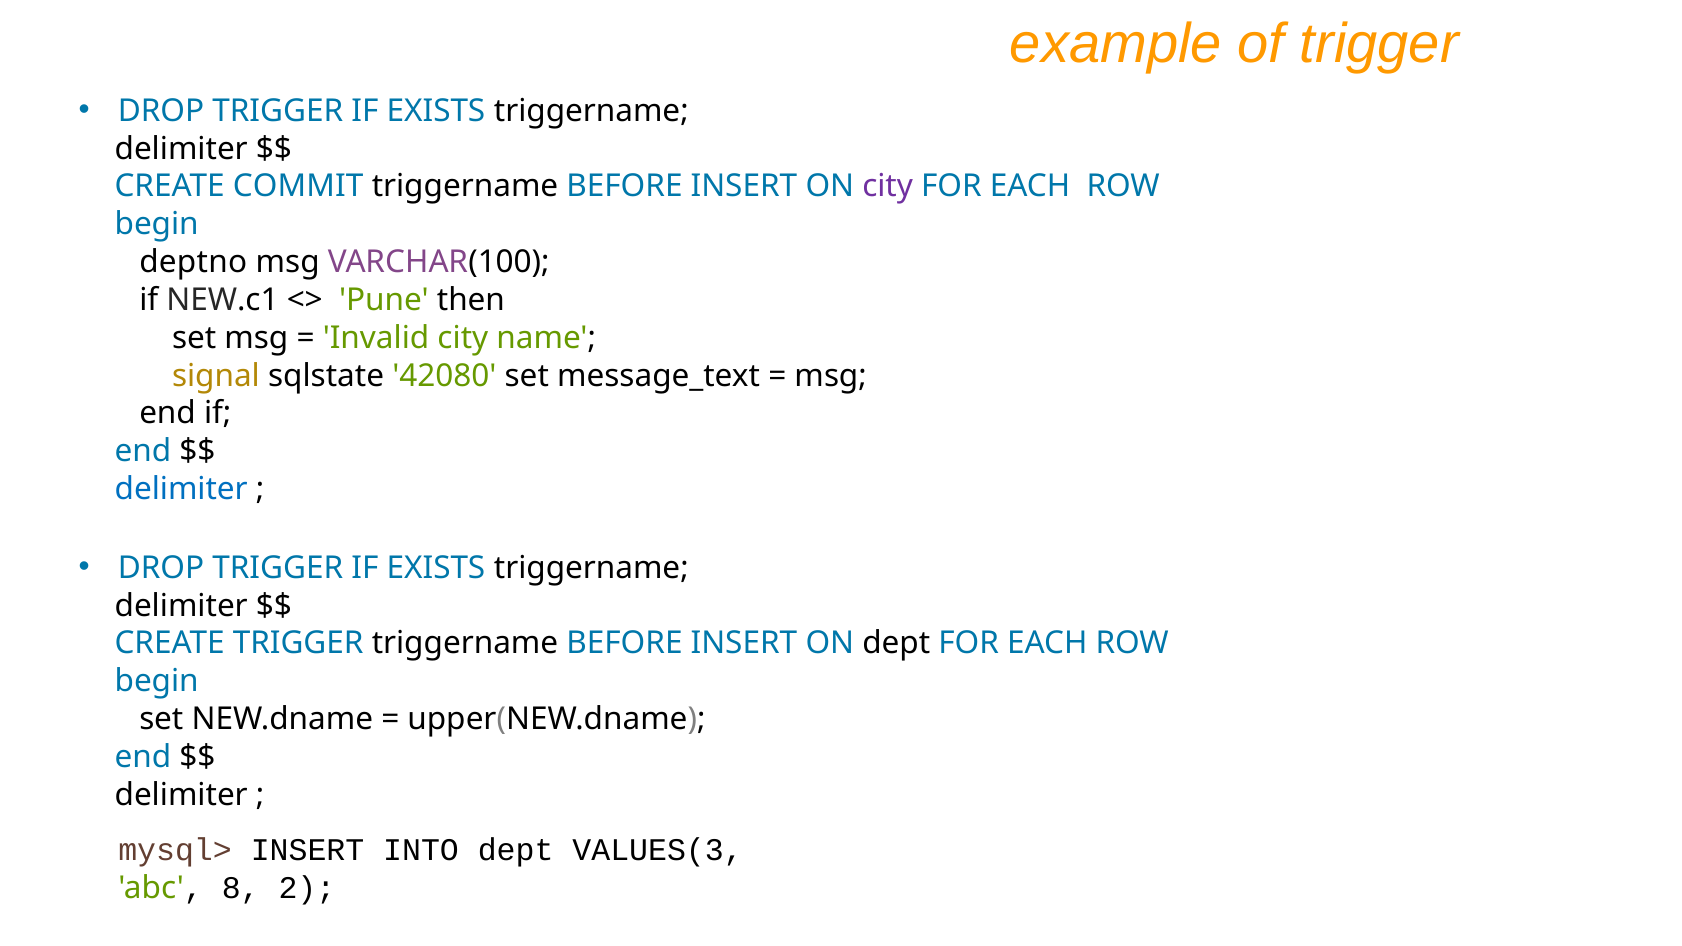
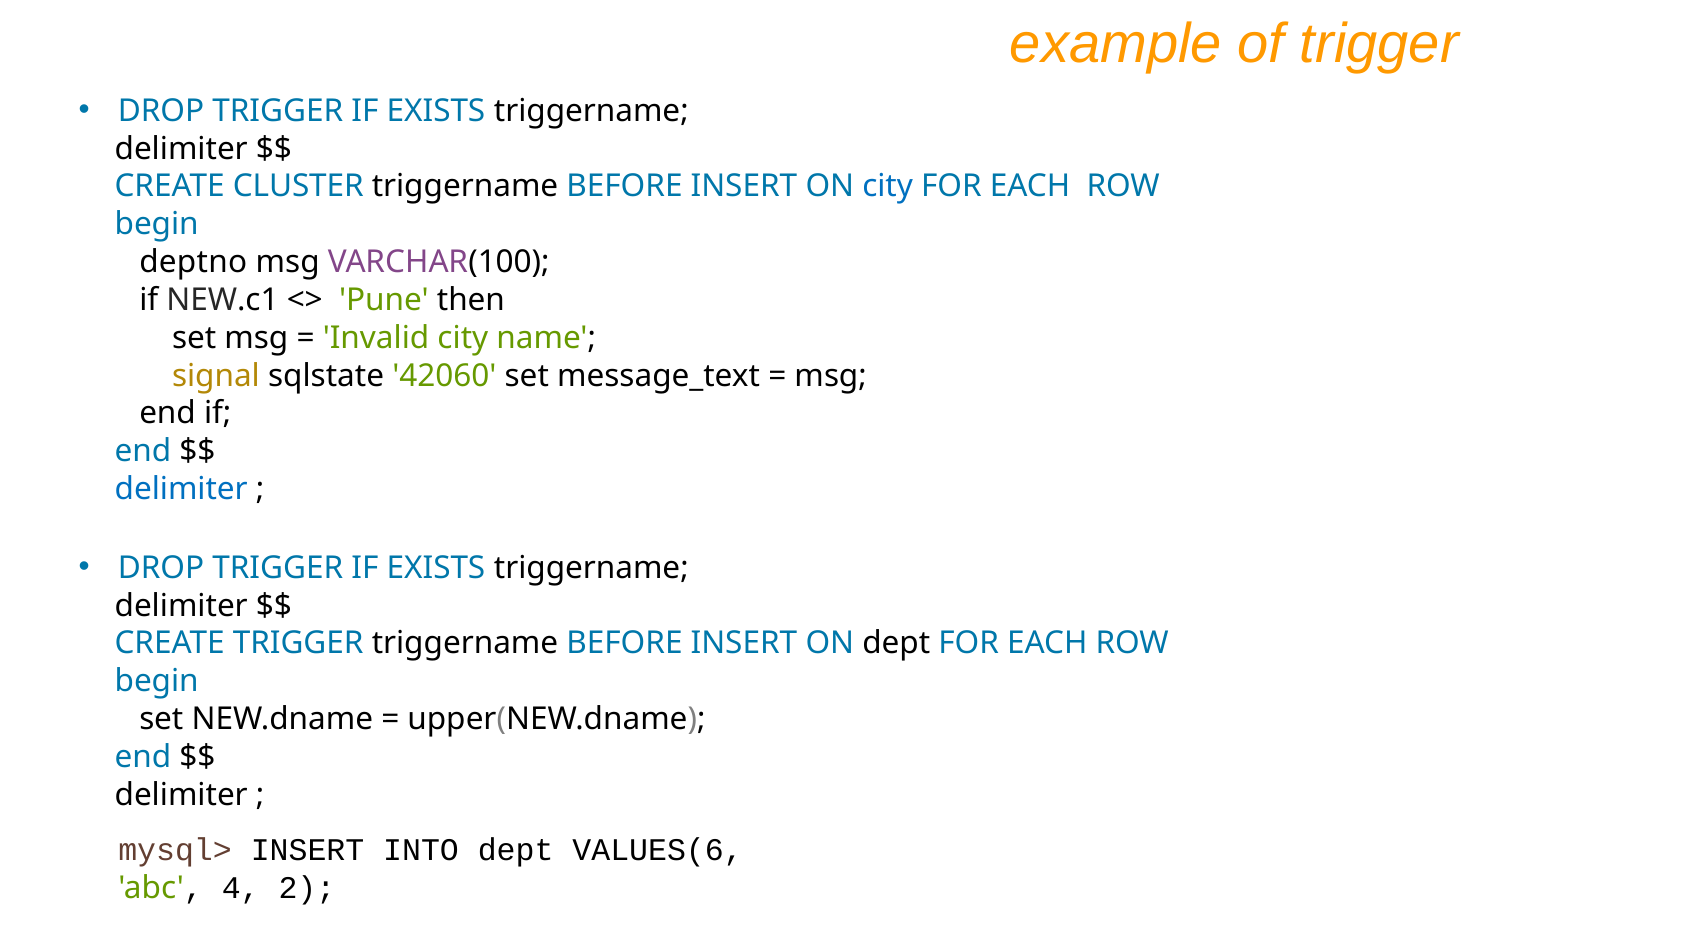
COMMIT: COMMIT -> CLUSTER (298, 187)
city colour: purple -> blue (888, 187)
42080: 42080 -> 42060 (444, 376)
VALUES(3: VALUES(3 -> VALUES(6 (658, 850)
8: 8 -> 4 (241, 888)
